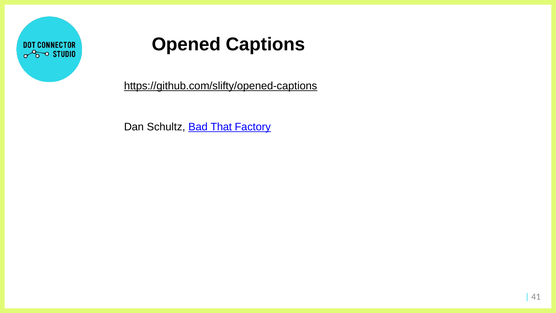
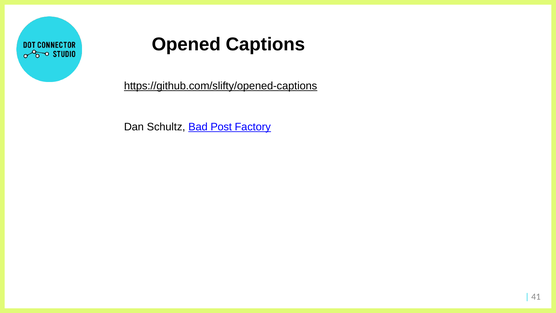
That: That -> Post (221, 127)
